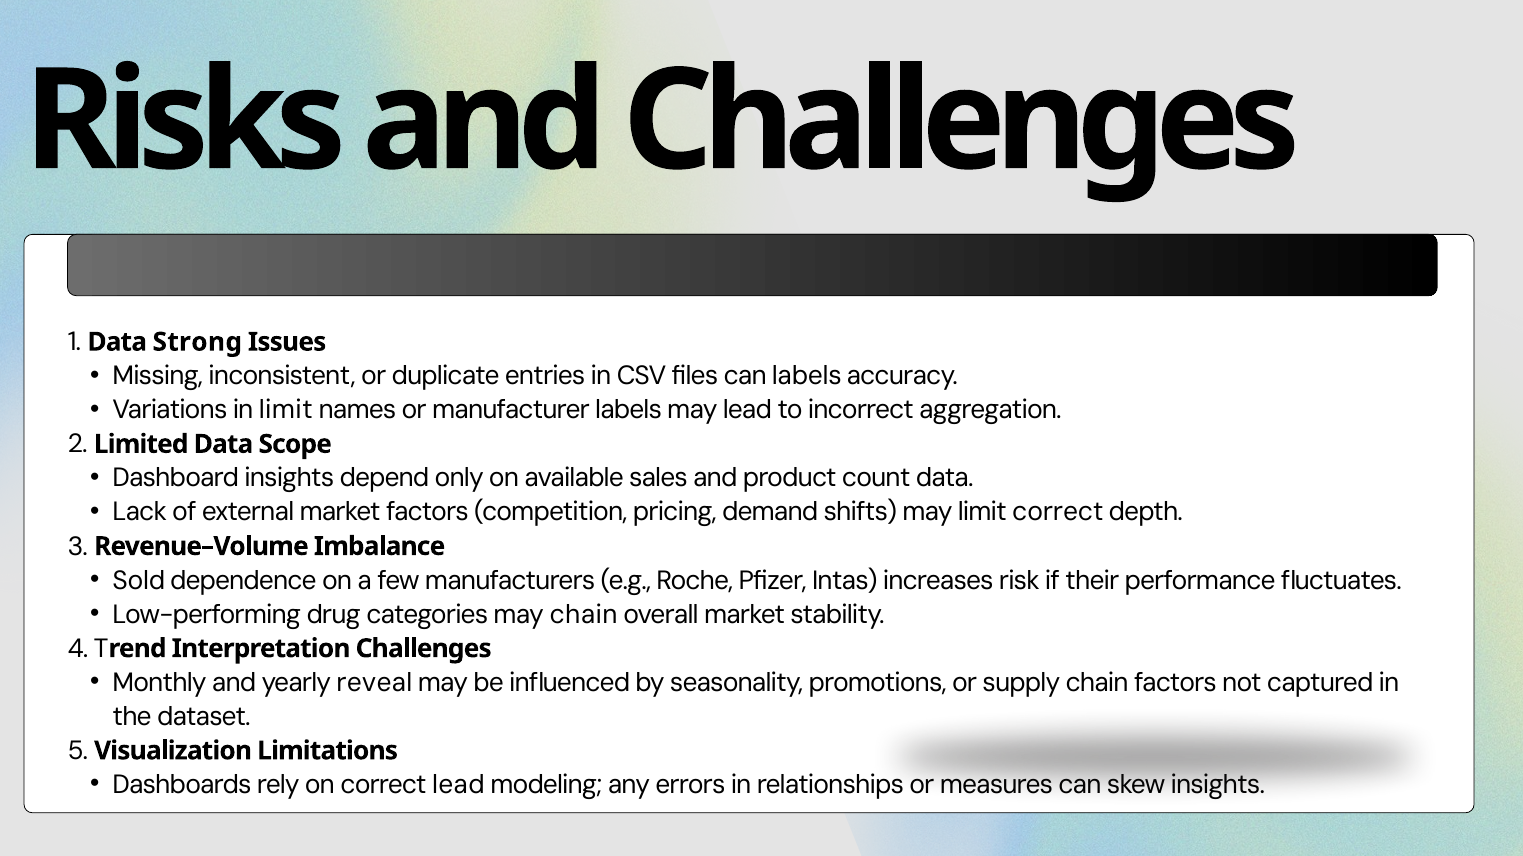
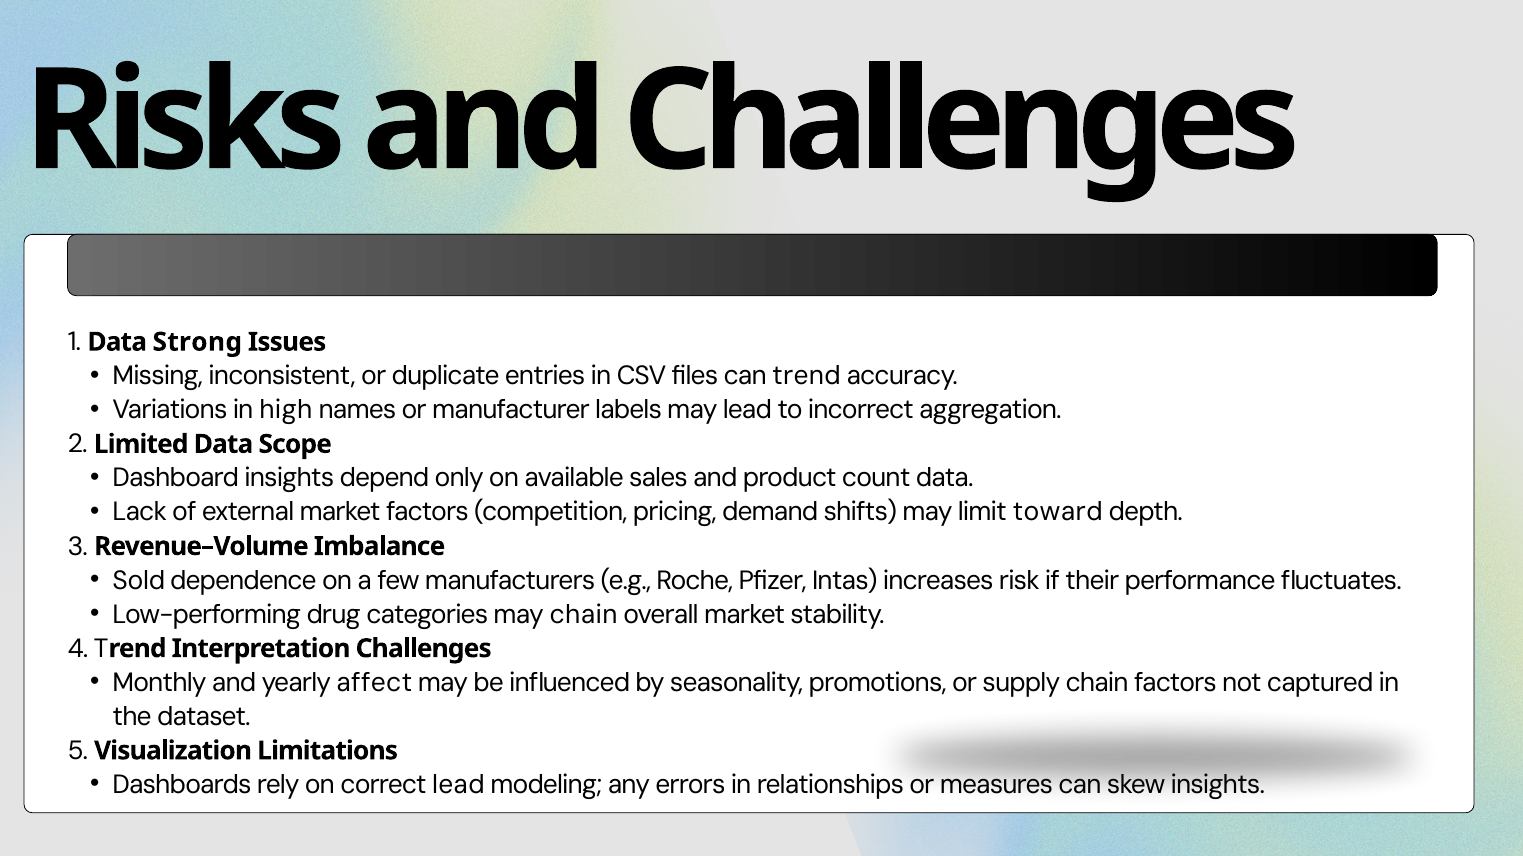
can labels: labels -> trend (807, 376)
in limit: limit -> high (286, 410)
limit correct: correct -> toward (1058, 513)
reveal: reveal -> affect (374, 683)
